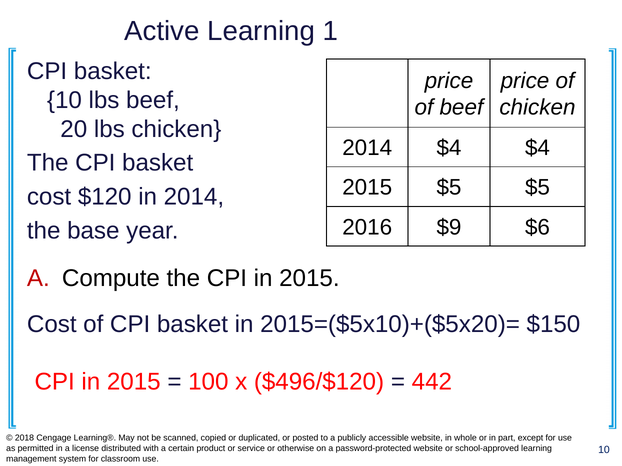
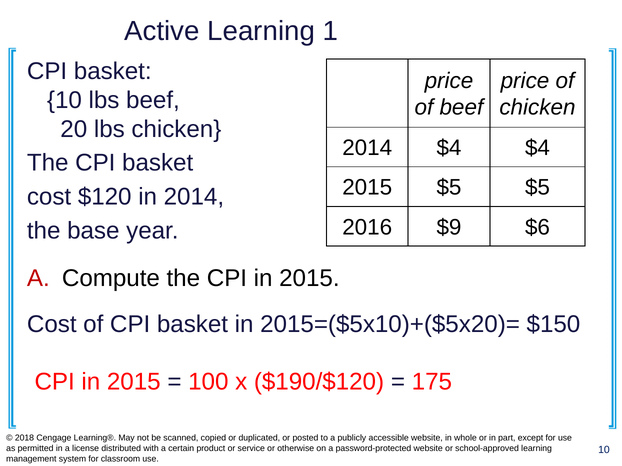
$496/$120: $496/$120 -> $190/$120 (319, 382)
442: 442 -> 175 (432, 382)
